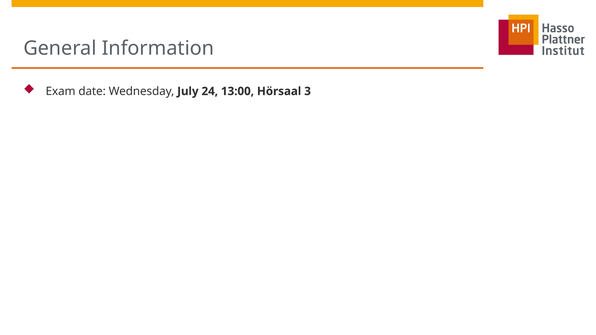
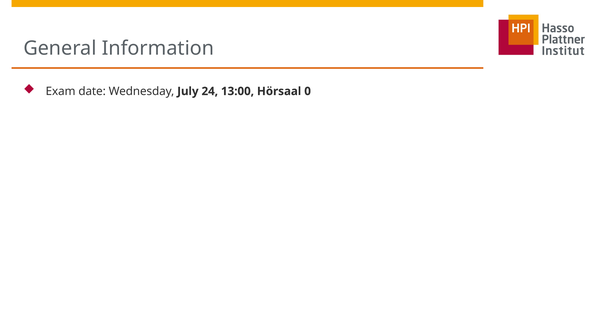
3: 3 -> 0 (308, 91)
